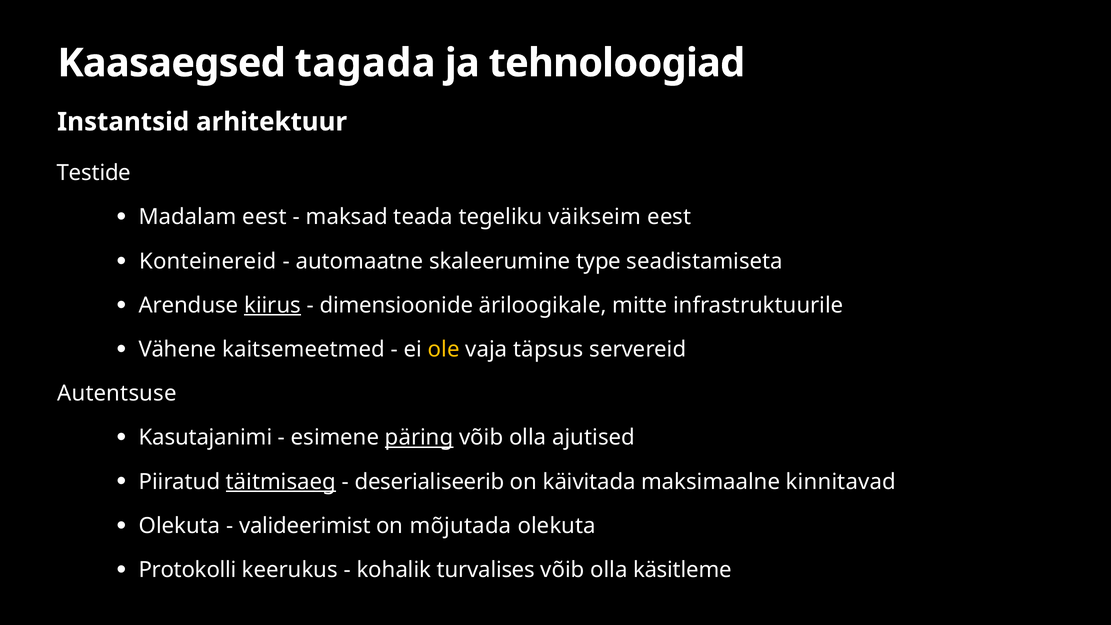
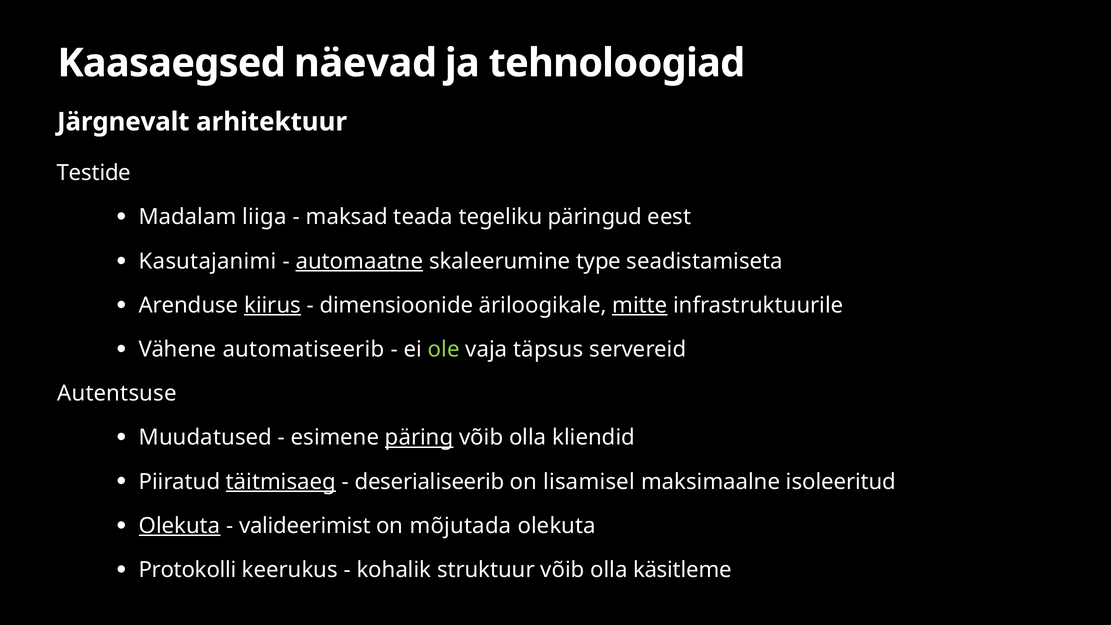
tagada: tagada -> näevad (366, 63)
Instantsid: Instantsid -> Järgnevalt (123, 122)
Madalam eest: eest -> liiga (265, 217)
väikseim: väikseim -> päringud (595, 217)
Konteinereid: Konteinereid -> Kasutajanimi (208, 261)
automaatne underline: none -> present (359, 261)
mitte underline: none -> present (640, 305)
kaitsemeetmed: kaitsemeetmed -> automatiseerib (304, 349)
ole colour: yellow -> light green (444, 349)
Kasutajanimi: Kasutajanimi -> Muudatused (205, 438)
ajutised: ajutised -> kliendid (594, 438)
käivitada: käivitada -> lisamisel (589, 482)
kinnitavad: kinnitavad -> isoleeritud (841, 482)
Olekuta underline: none -> present (180, 526)
turvalises: turvalises -> struktuur (486, 570)
